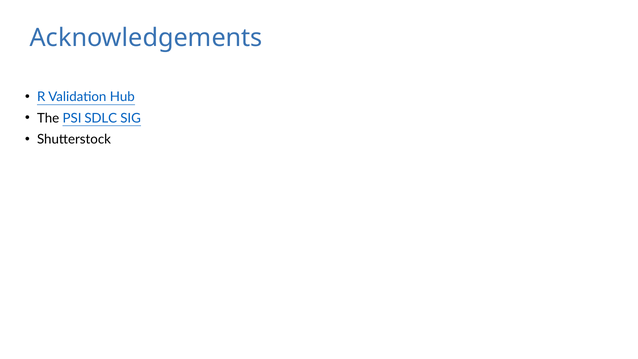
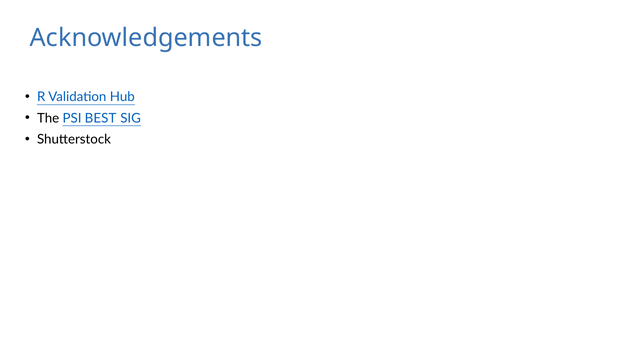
SDLC: SDLC -> BEST (101, 118)
